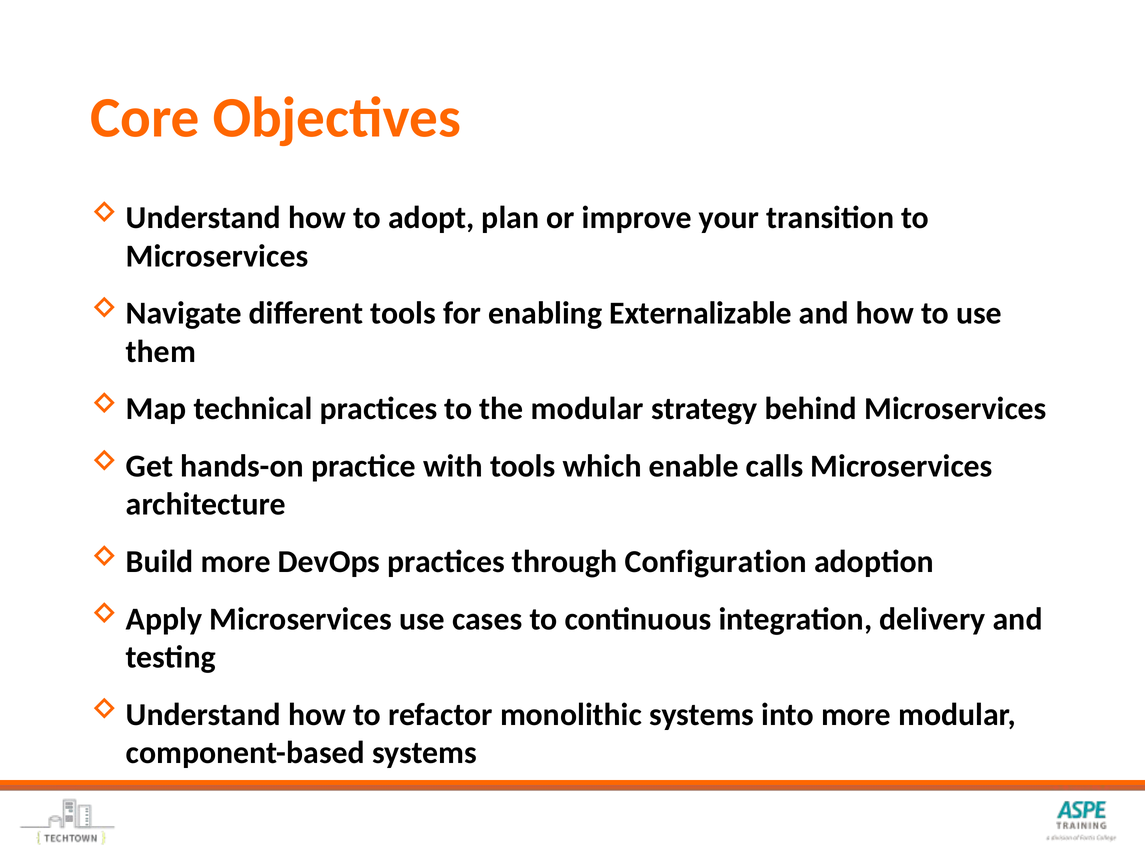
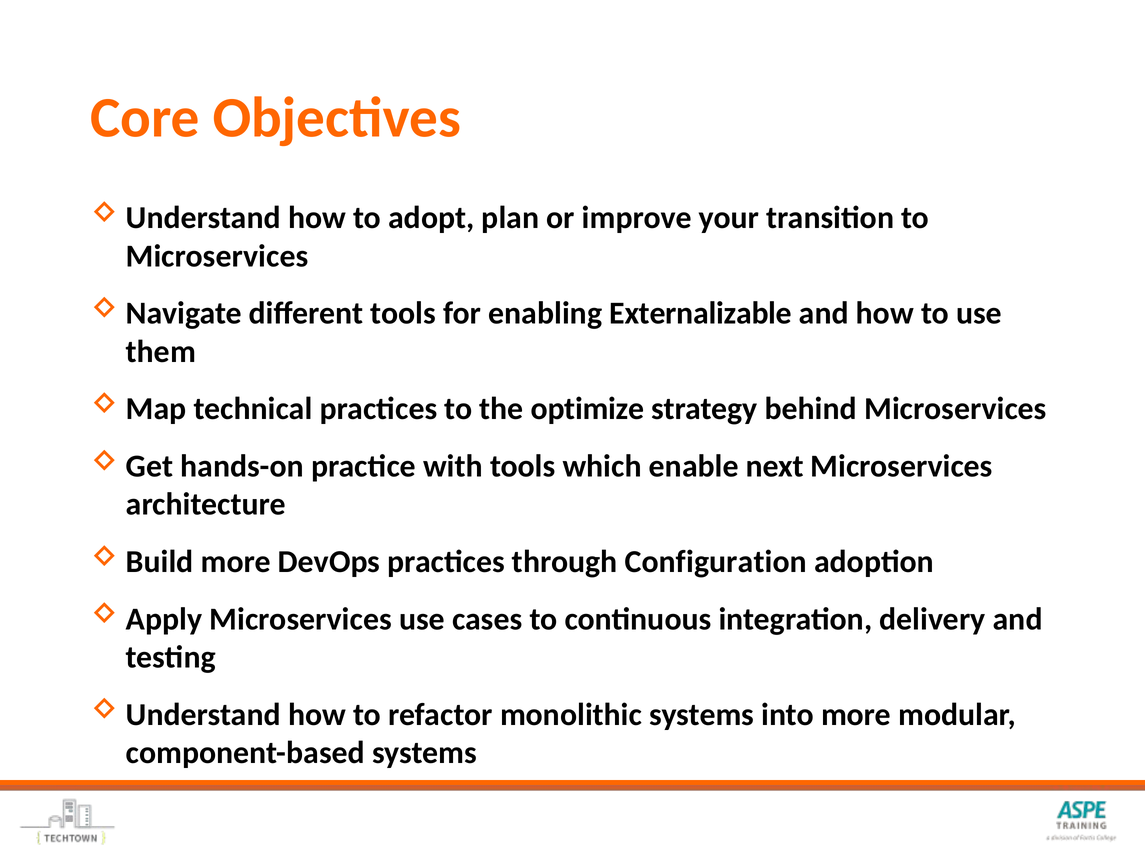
the modular: modular -> optimize (587, 409)
calls: calls -> next (775, 466)
